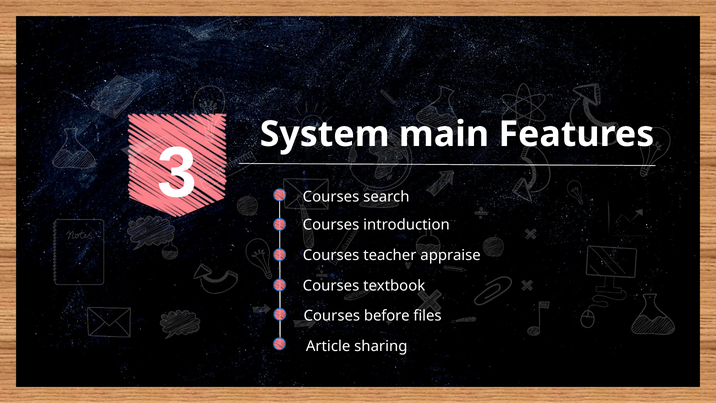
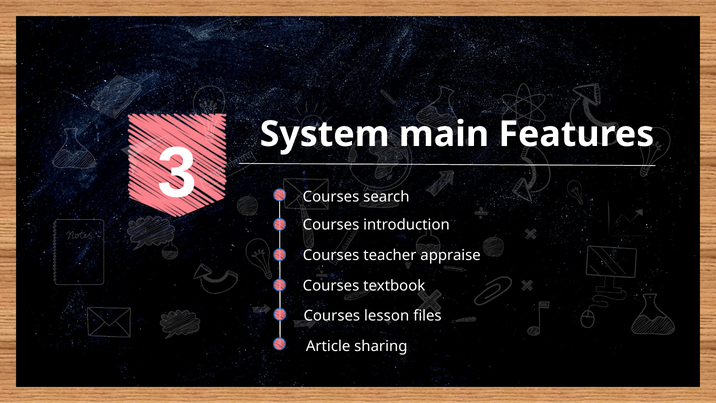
before: before -> lesson (387, 316)
